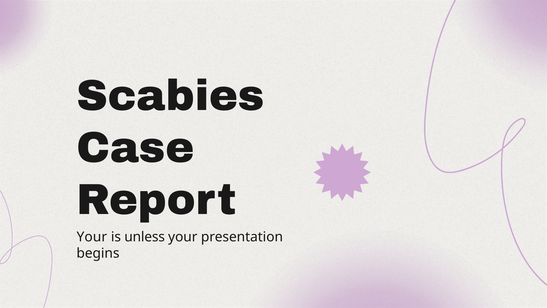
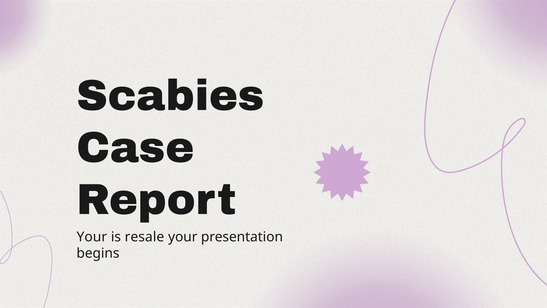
unless: unless -> resale (144, 237)
